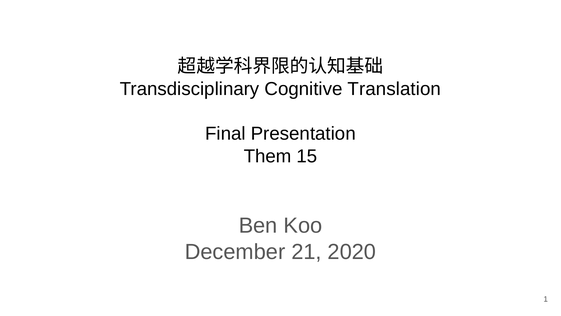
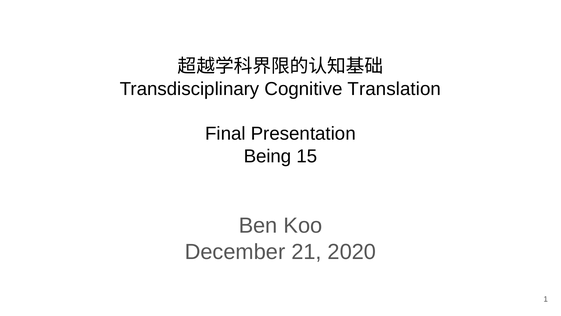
Them: Them -> Being (268, 156)
